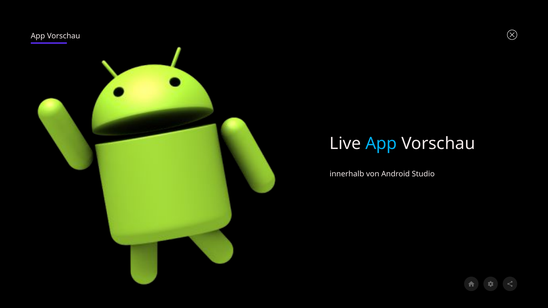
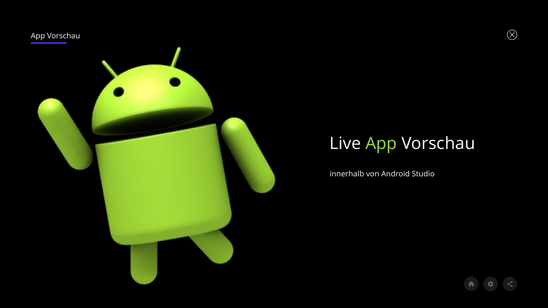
App colour: light blue -> light green (381, 144)
